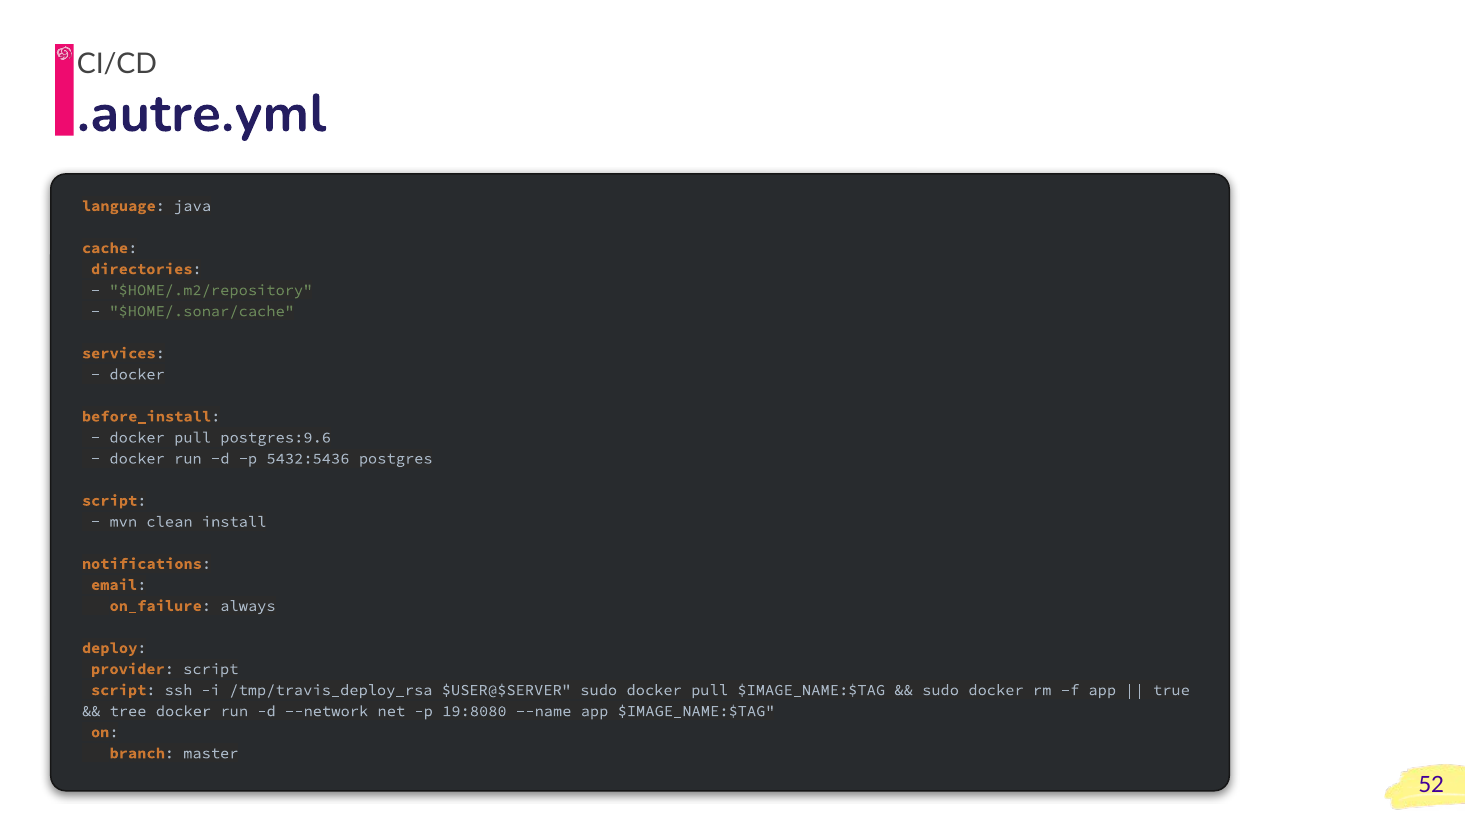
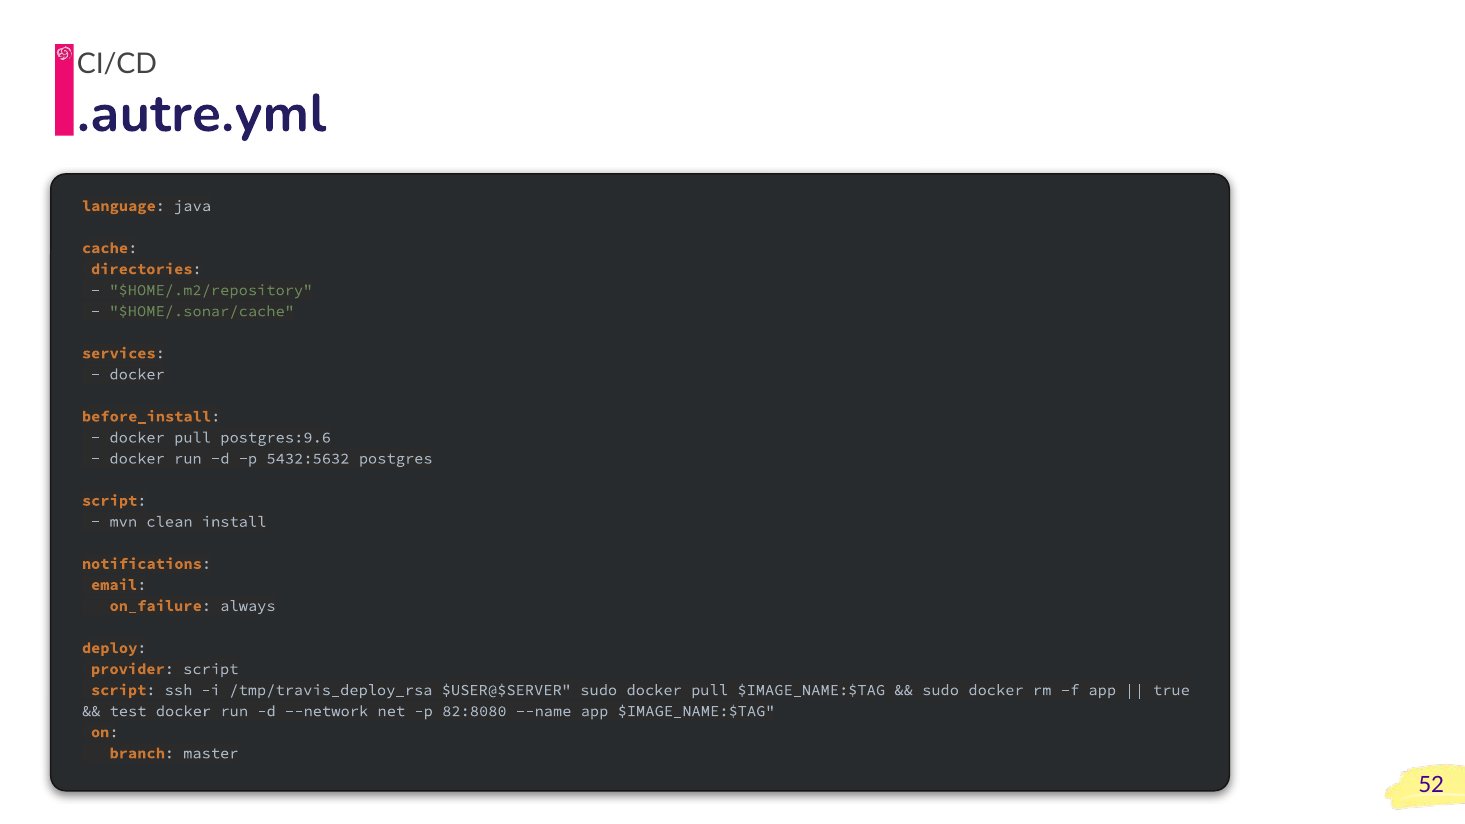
5432:5436: 5432:5436 -> 5432:5632 (308, 459)
tree: tree -> test (128, 711)
19:8080: 19:8080 -> 82:8080 (474, 711)
